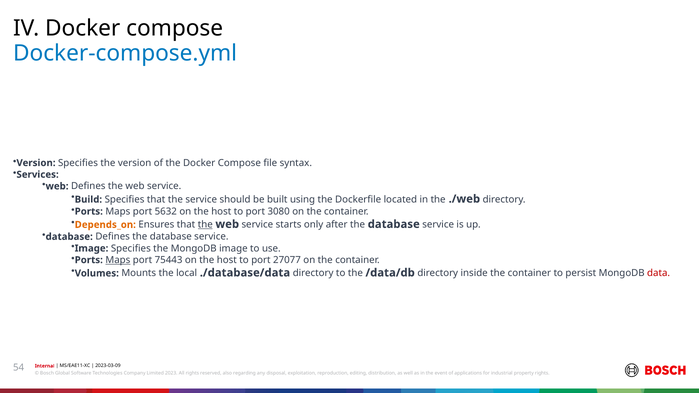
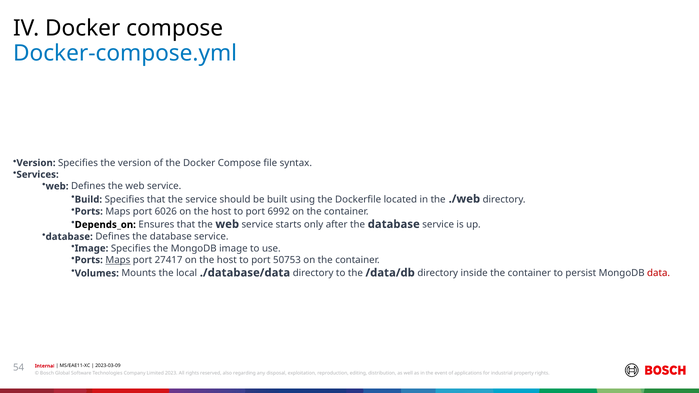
5632: 5632 -> 6026 (166, 212)
3080: 3080 -> 6992 (279, 212)
Depends_on colour: orange -> black (105, 225)
the underline: present -> none (205, 225)
75443: 75443 -> 27417 (169, 260)
27077: 27077 -> 50753 (287, 260)
